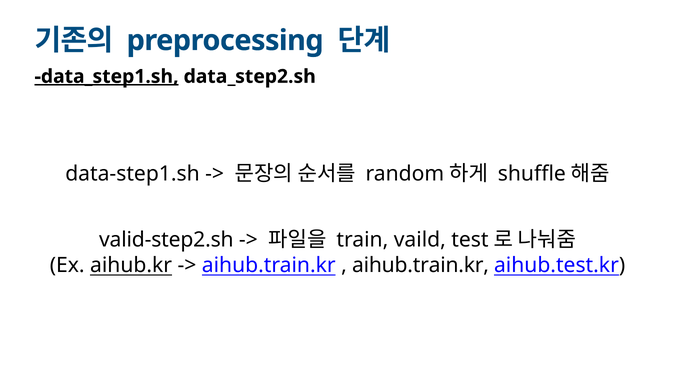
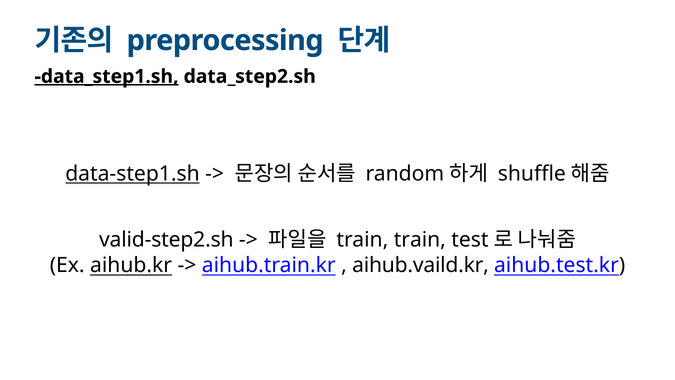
data-step1.sh underline: none -> present (132, 174)
train vaild: vaild -> train (420, 240)
aihub.train.kr: aihub.train.kr -> aihub.vaild.kr (421, 265)
